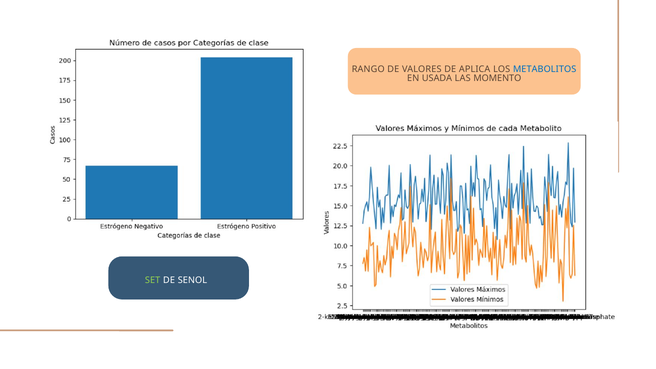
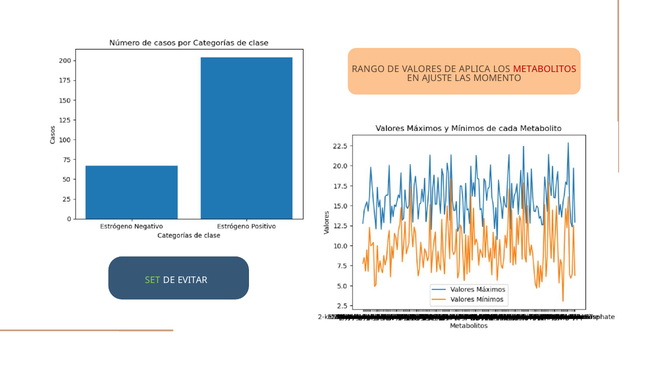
METABOLITOS colour: blue -> red (545, 69)
USADA: USADA -> AJUSTE (437, 78)
SENOL: SENOL -> EVITAR (193, 280)
